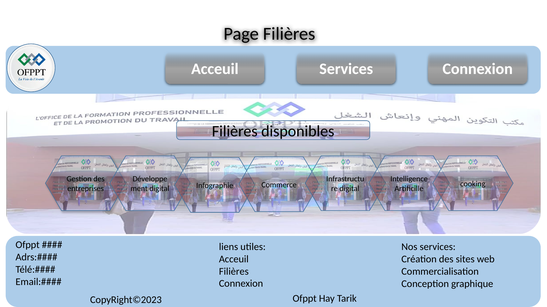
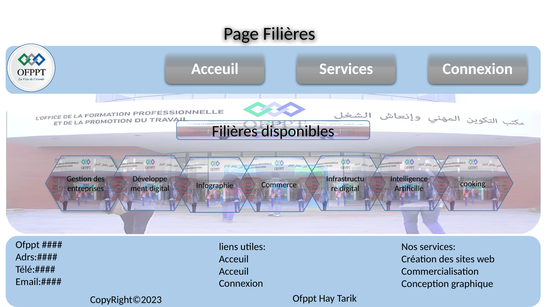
Filières: Filières -> Acceuil (234, 272)
